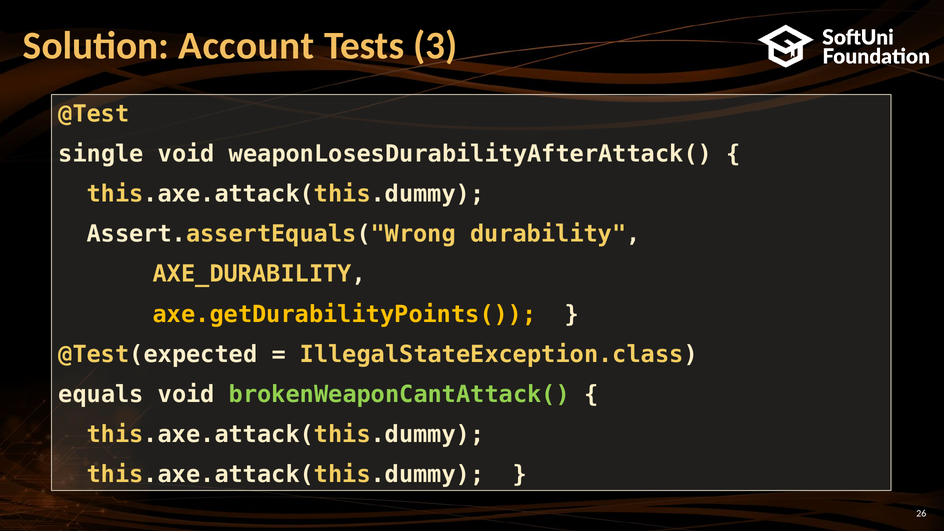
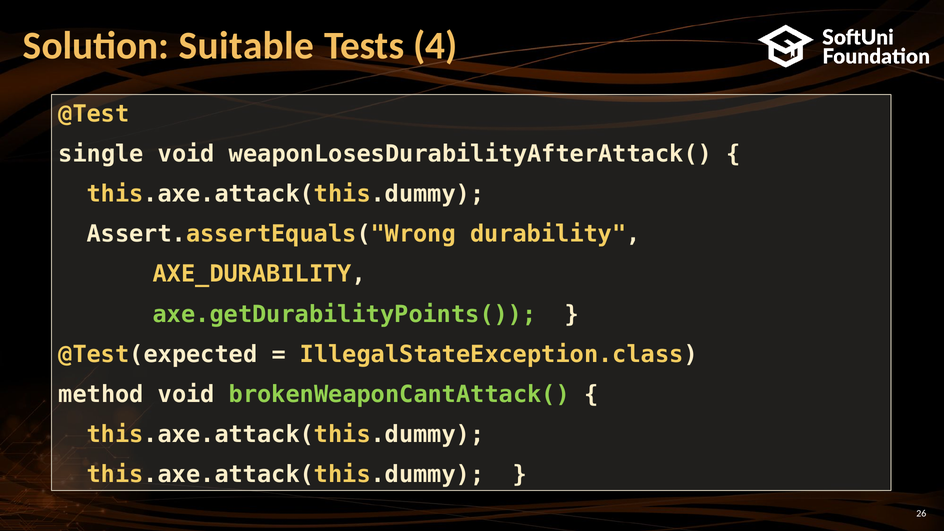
Account: Account -> Suitable (246, 46)
3: 3 -> 4 (435, 46)
axe.getDurabilityPoints( colour: yellow -> light green (345, 314)
equals: equals -> method (101, 395)
